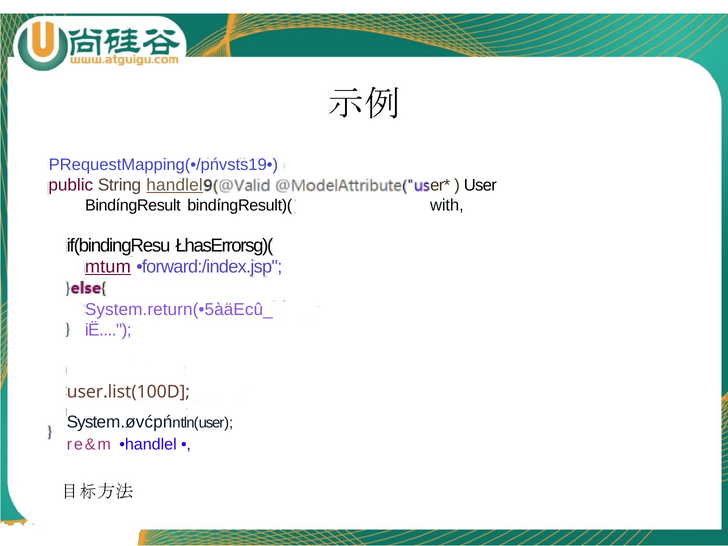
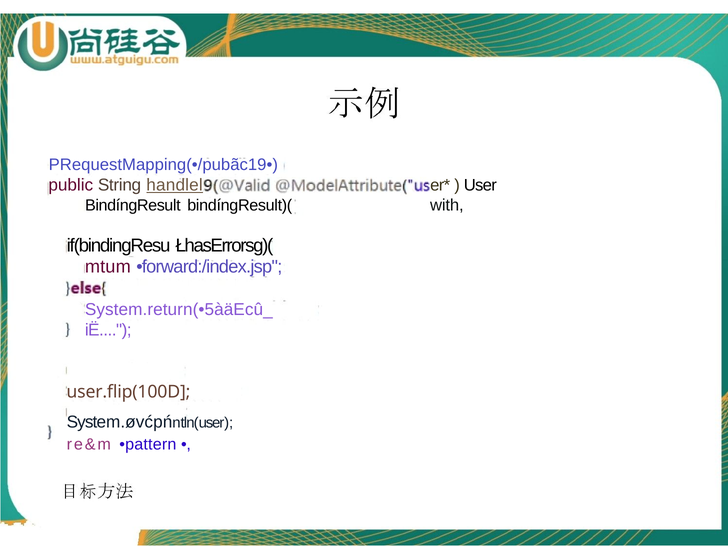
PRequestMapping(•/pńvsts19•: PRequestMapping(•/pńvsts19• -> PRequestMapping(•/pubãc19• (163, 165)
mtum underline: present -> none (108, 267)
user.list(100D: user.list(100D -> user.flip(100D (128, 392)
re&m handlel: handlel -> pattern (148, 444)
